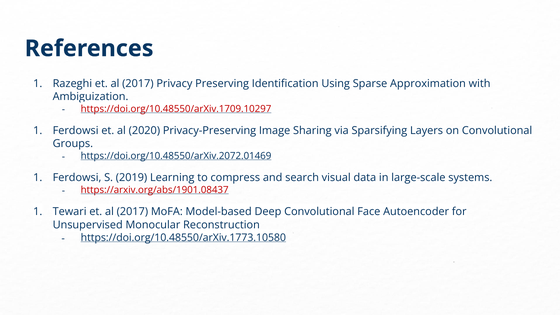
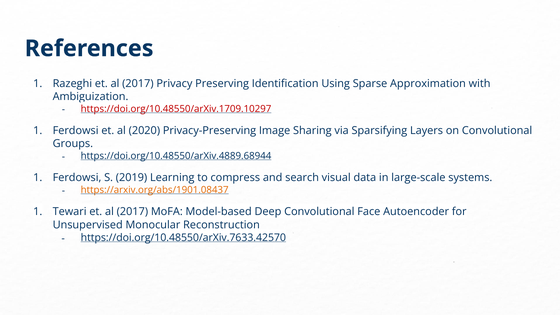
https://doi.org/10.48550/arXiv.2072.01469: https://doi.org/10.48550/arXiv.2072.01469 -> https://doi.org/10.48550/arXiv.4889.68944 (176, 156)
https://arxiv.org/abs/1901.08437 colour: red -> orange (155, 190)
https://doi.org/10.48550/arXiv.1773.10580: https://doi.org/10.48550/arXiv.1773.10580 -> https://doi.org/10.48550/arXiv.7633.42570 (183, 238)
